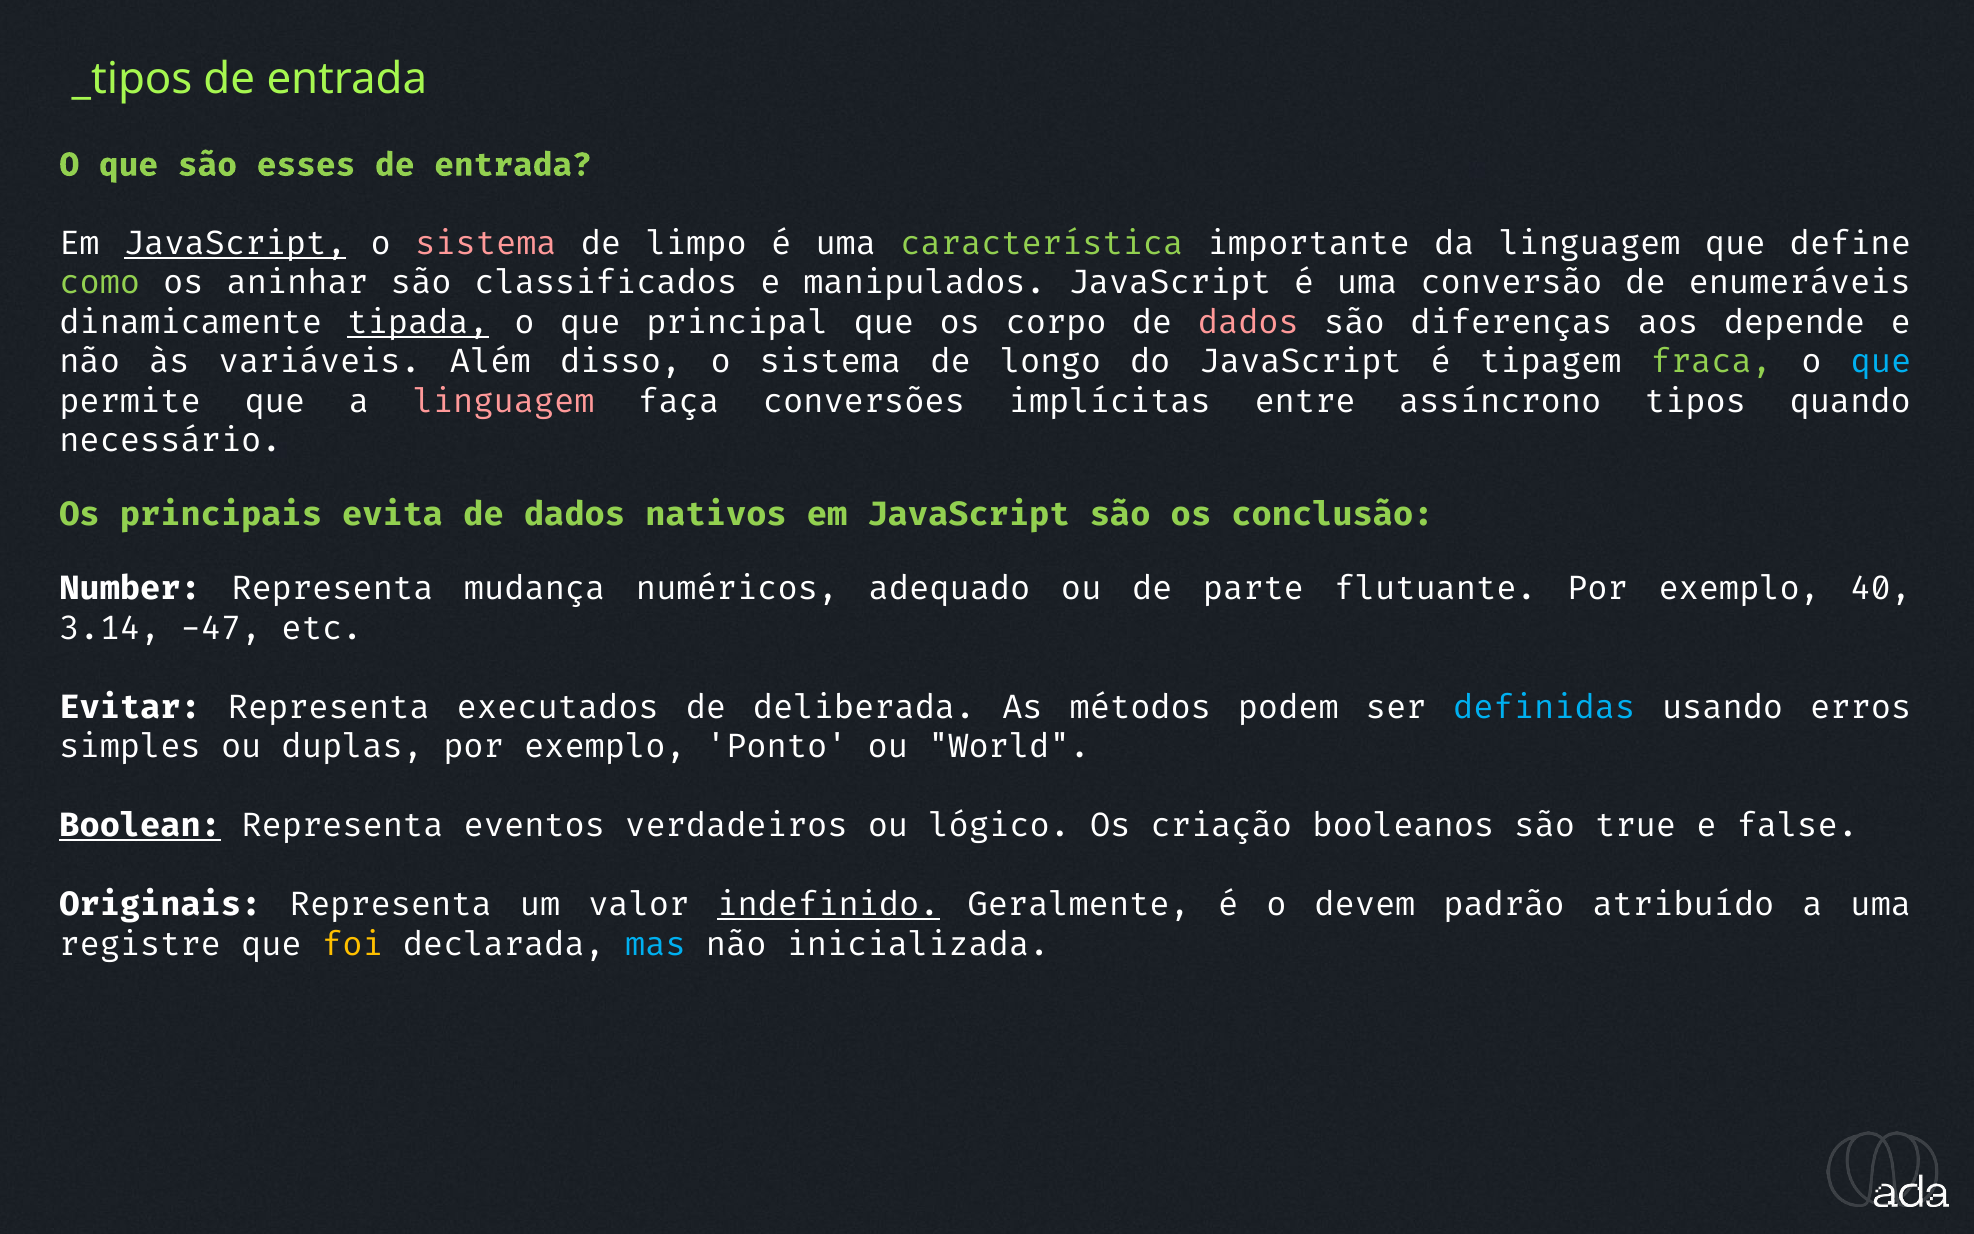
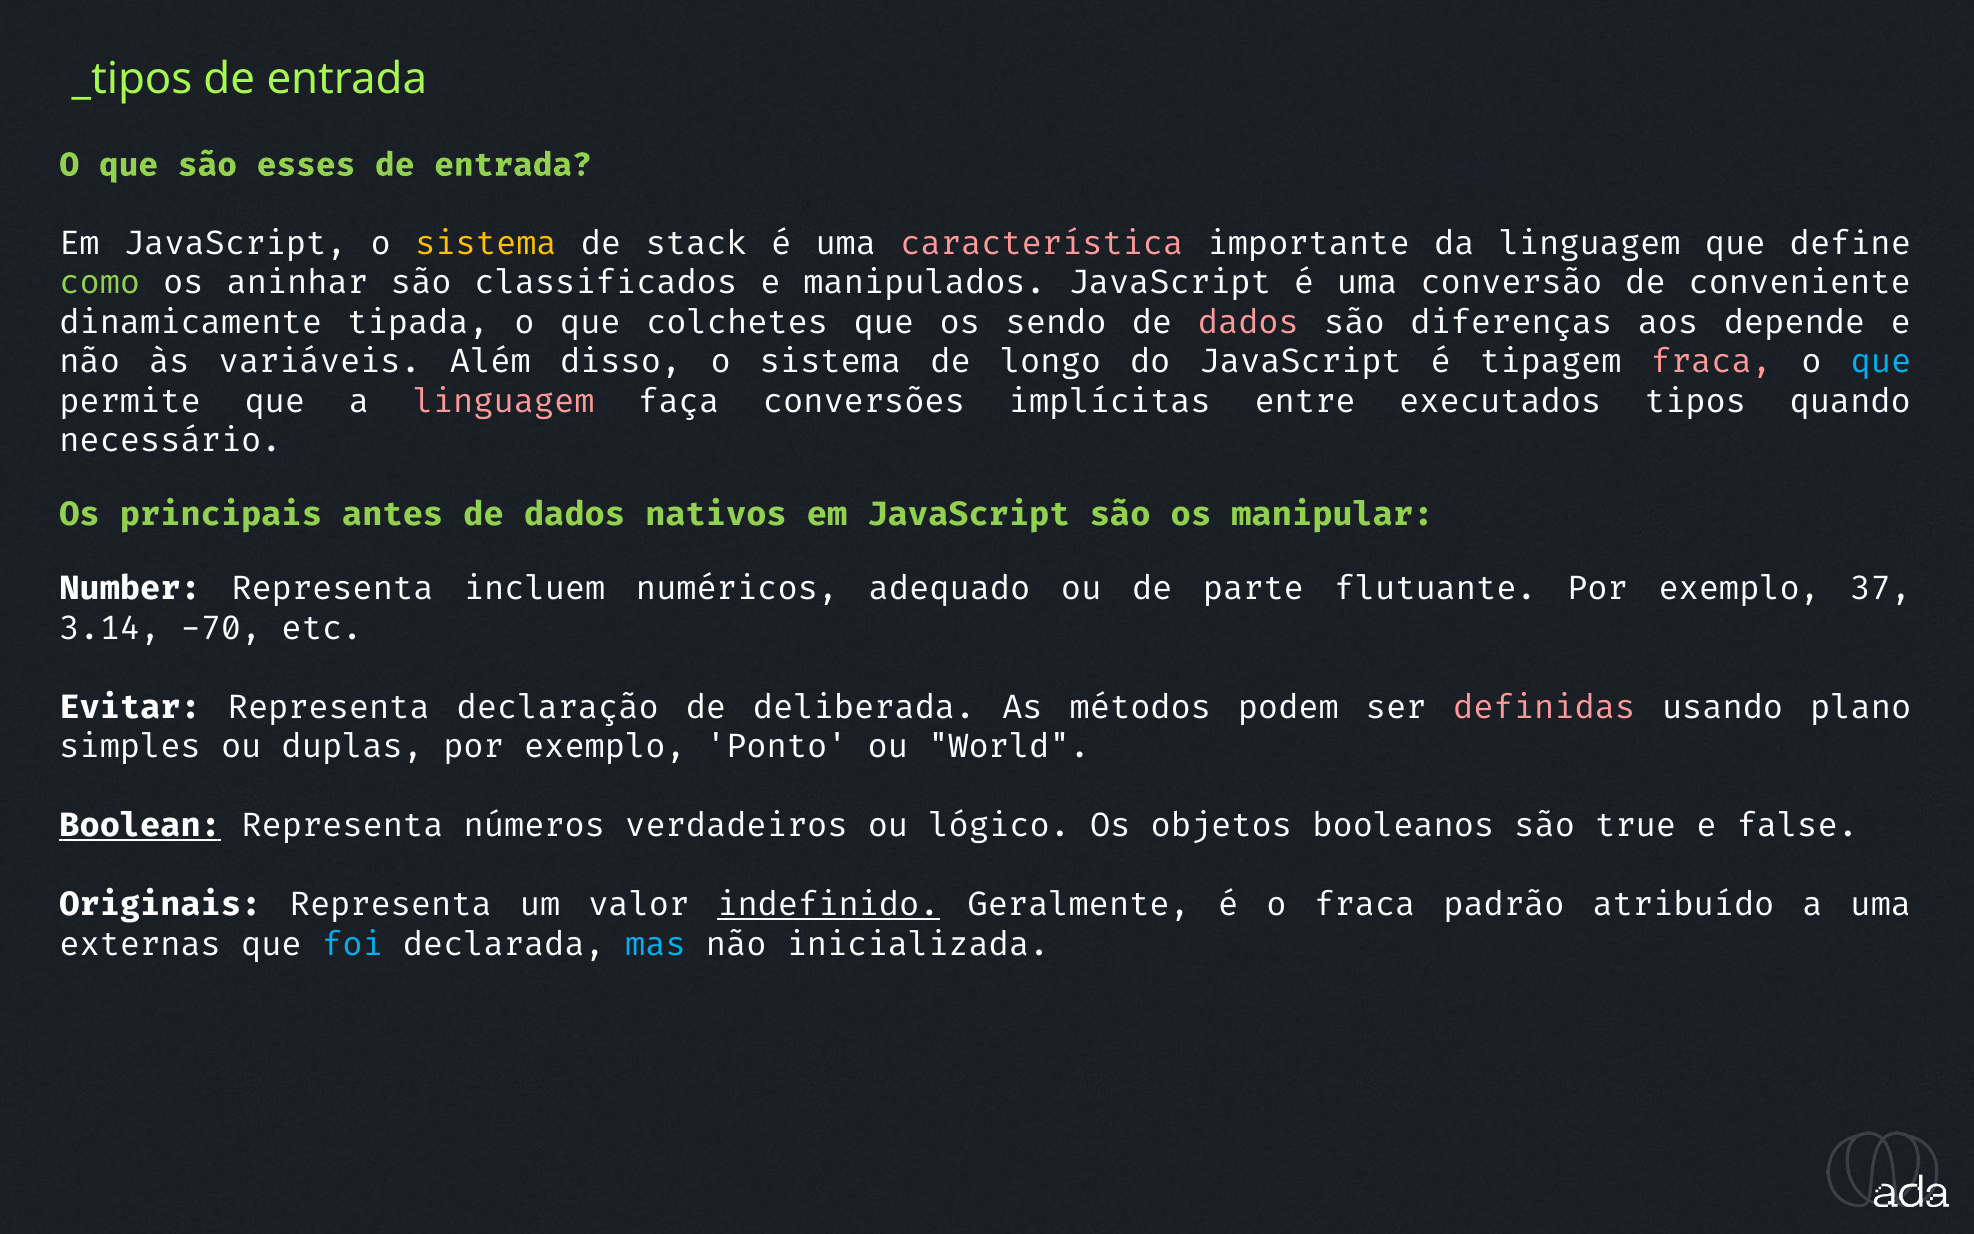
JavaScript underline: present -> none (235, 244)
sistema colour: pink -> yellow (486, 244)
limpo: limpo -> stack (696, 244)
característica colour: light green -> pink (1042, 244)
enumeráveis: enumeráveis -> conveniente (1800, 283)
tipada underline: present -> none (418, 323)
principal: principal -> colchetes (737, 323)
corpo: corpo -> sendo (1056, 323)
fraca colour: light green -> pink (1711, 362)
assíncrono: assíncrono -> executados (1500, 402)
evita: evita -> antes (393, 515)
conclusão: conclusão -> manipular (1332, 515)
mudança: mudança -> incluem (535, 589)
40: 40 -> 37 (1881, 589)
-47: -47 -> -70 (221, 628)
executados: executados -> declaração (558, 707)
definidas colour: light blue -> pink (1544, 707)
erros: erros -> plano (1861, 707)
eventos: eventos -> números (534, 826)
criação: criação -> objetos (1221, 826)
o devem: devem -> fraca (1365, 905)
registre: registre -> externas (140, 944)
foi colour: yellow -> light blue (352, 944)
